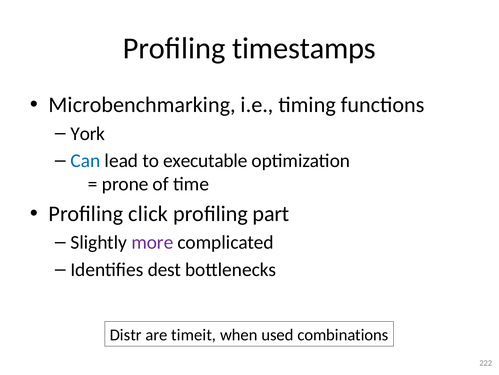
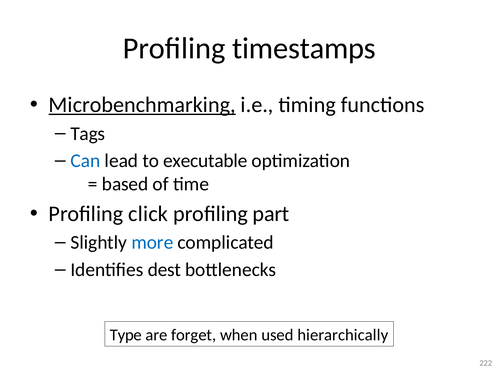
Microbenchmarking underline: none -> present (142, 105)
York: York -> Tags (88, 133)
prone: prone -> based (125, 184)
more colour: purple -> blue (152, 242)
Distr: Distr -> Type (126, 334)
timeit: timeit -> forget (194, 334)
combinations: combinations -> hierarchically (343, 334)
